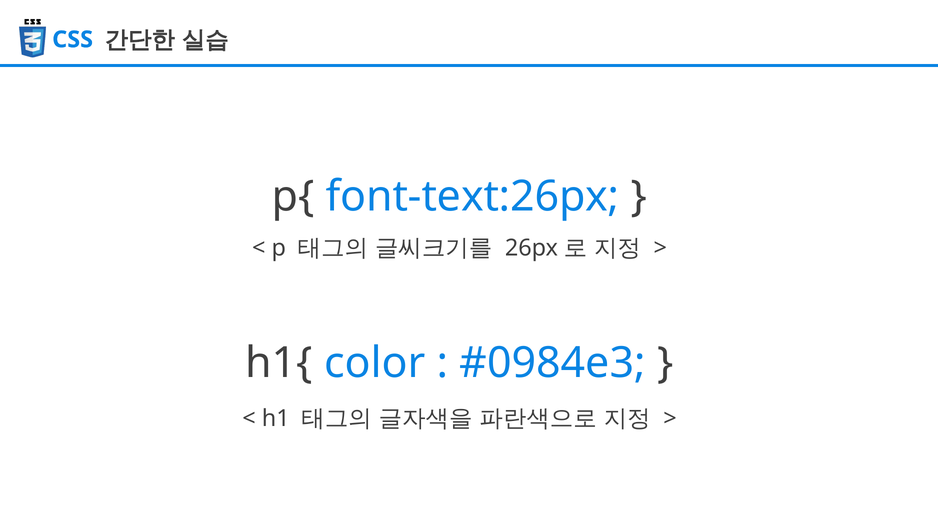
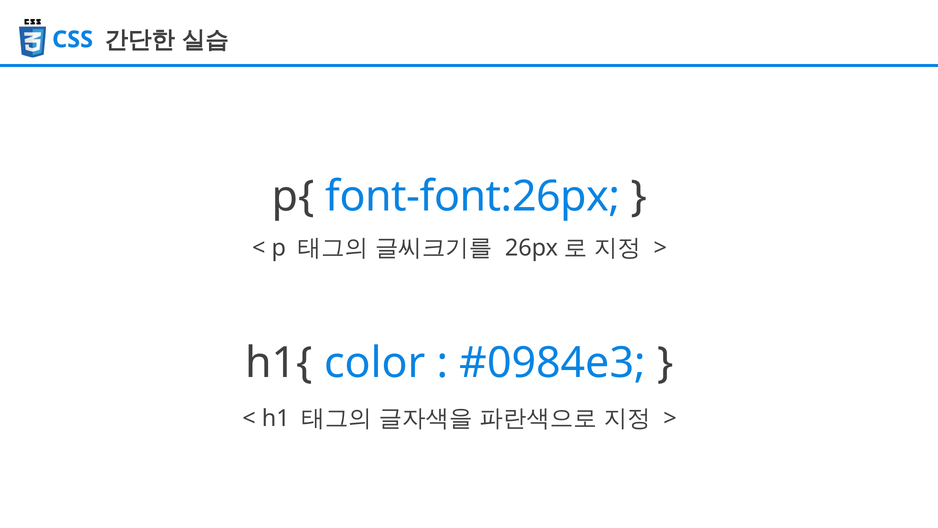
font-text:26px: font-text:26px -> font-font:26px (473, 196)
